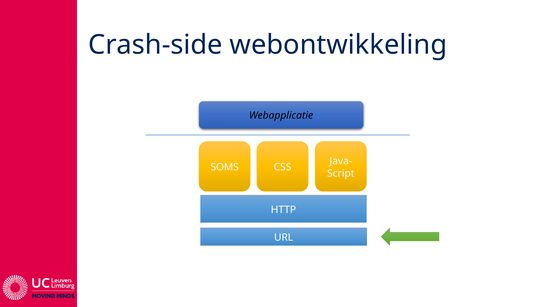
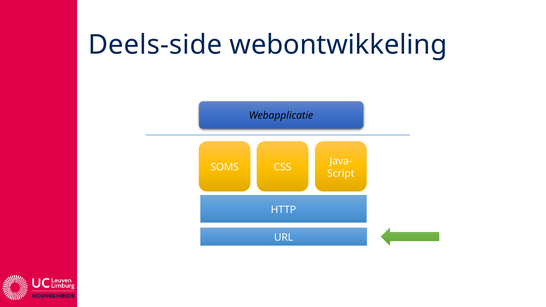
Crash-side: Crash-side -> Deels-side (155, 45)
